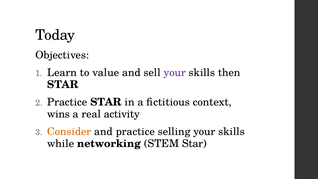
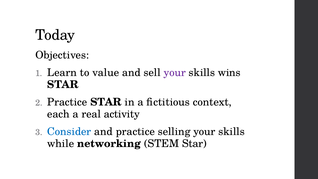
then: then -> wins (229, 72)
wins: wins -> each (58, 114)
Consider colour: orange -> blue (69, 131)
